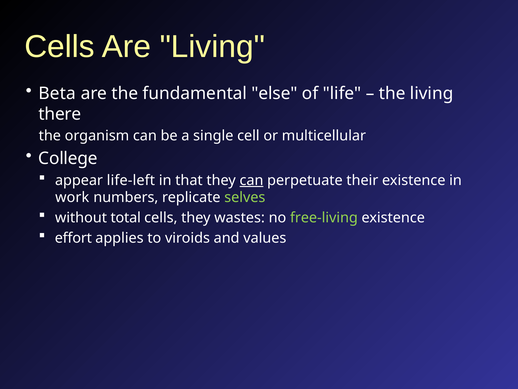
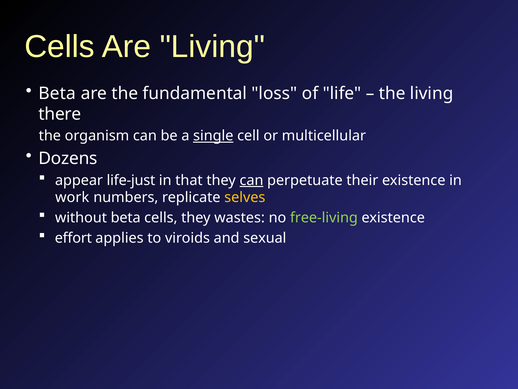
else: else -> loss (274, 93)
single underline: none -> present (213, 136)
College: College -> Dozens (68, 158)
life-left: life-left -> life-just (131, 180)
selves colour: light green -> yellow (245, 197)
without total: total -> beta (126, 217)
values: values -> sexual (265, 238)
